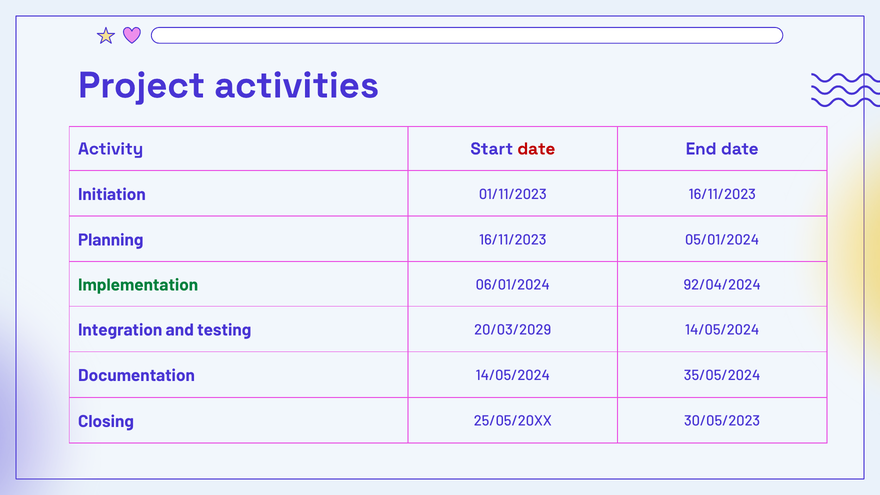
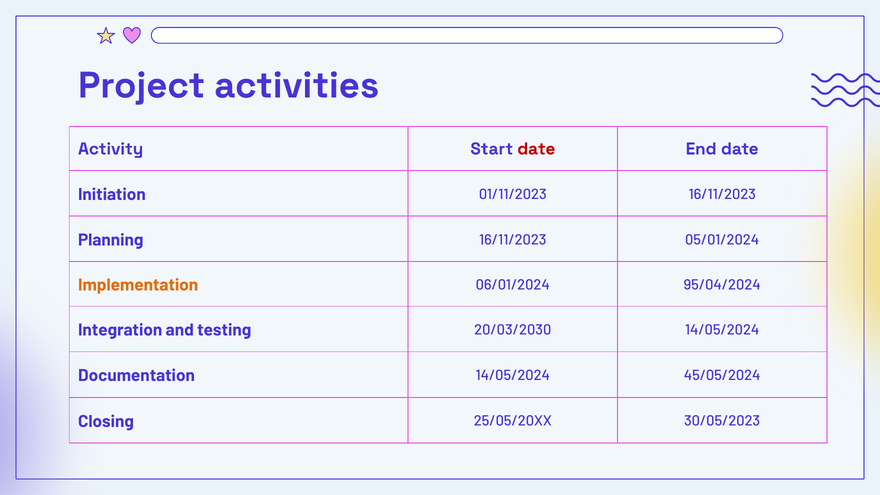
Implementation colour: green -> orange (138, 285)
92/04/2024: 92/04/2024 -> 95/04/2024 (722, 285)
20/03/2029: 20/03/2029 -> 20/03/2030 (513, 330)
35/05/2024: 35/05/2024 -> 45/05/2024 (722, 376)
